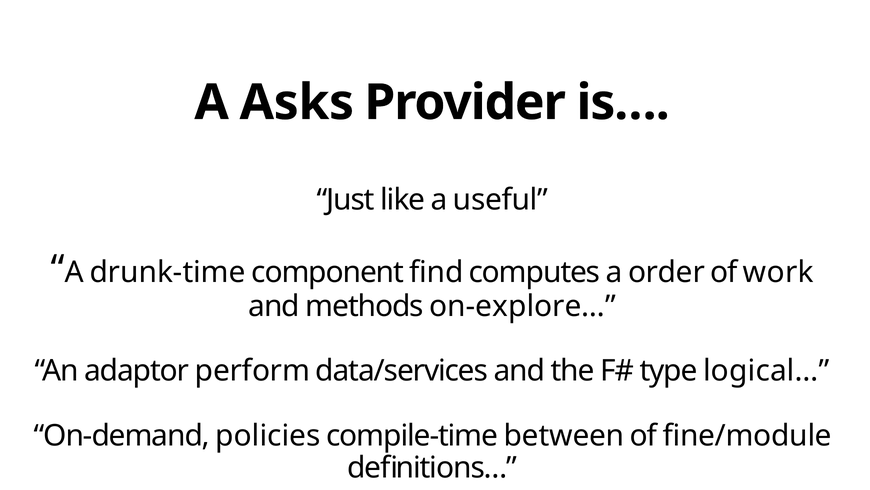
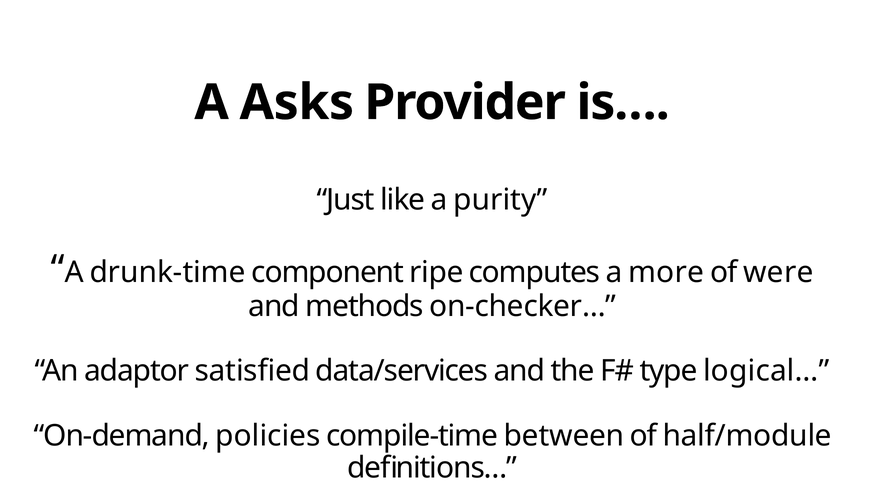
useful: useful -> purity (500, 200)
find: find -> ripe (436, 272)
order: order -> more (666, 272)
work: work -> were (778, 272)
on-explore…: on-explore… -> on-checker… (523, 306)
perform: perform -> satisfied (252, 371)
fine/module: fine/module -> half/module (747, 435)
